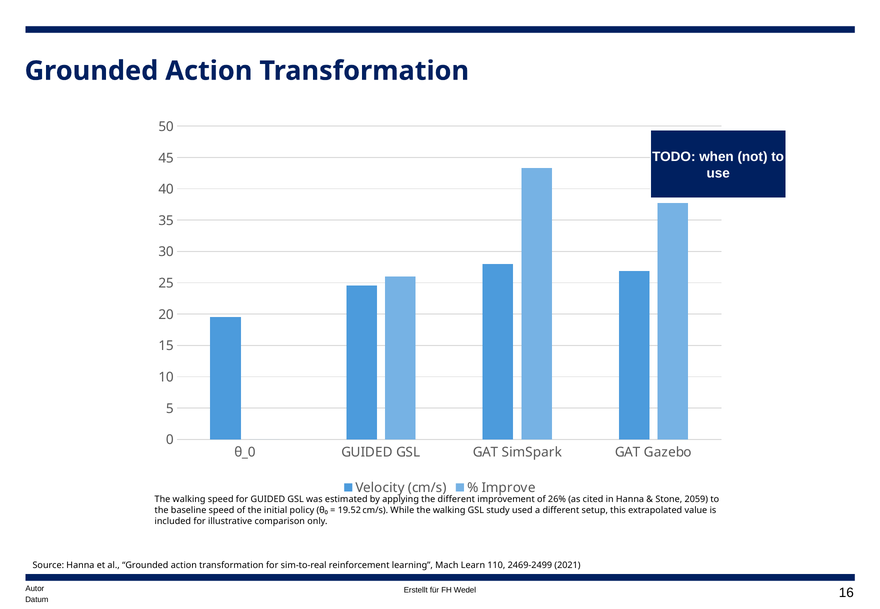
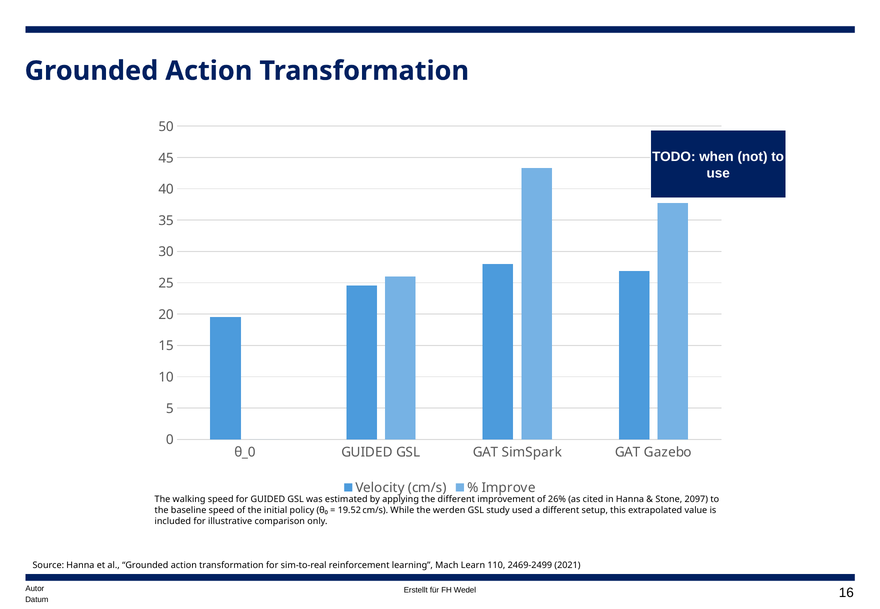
2059: 2059 -> 2097 (696, 500)
While the walking: walking -> werden (449, 510)
